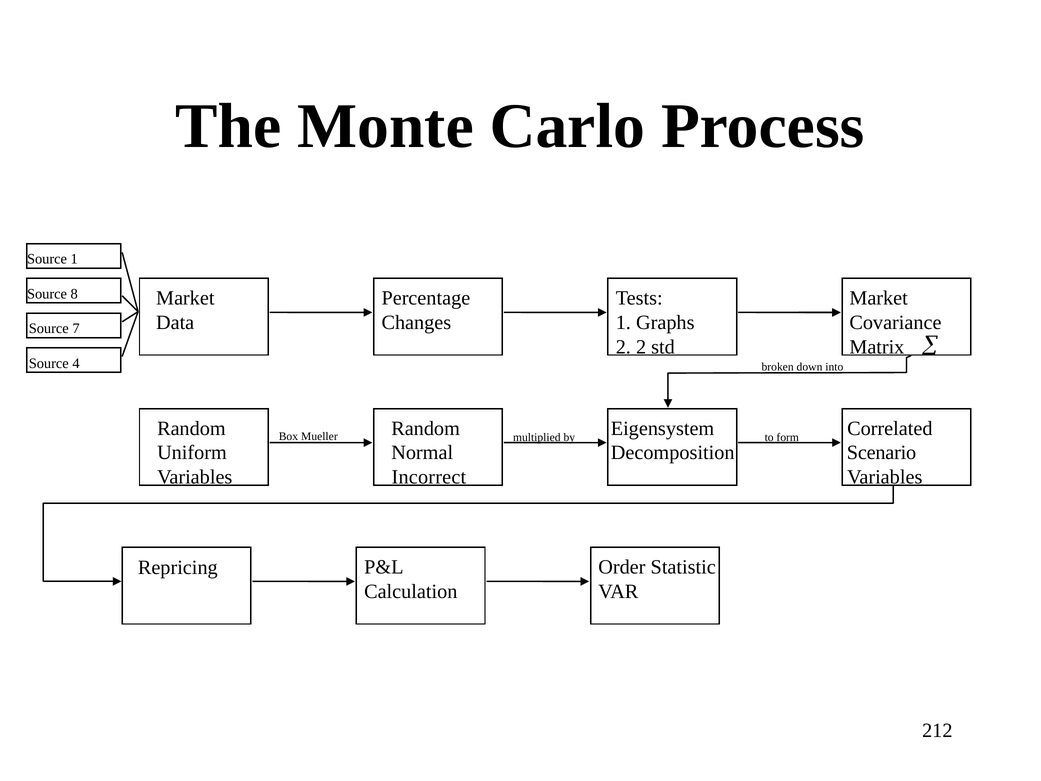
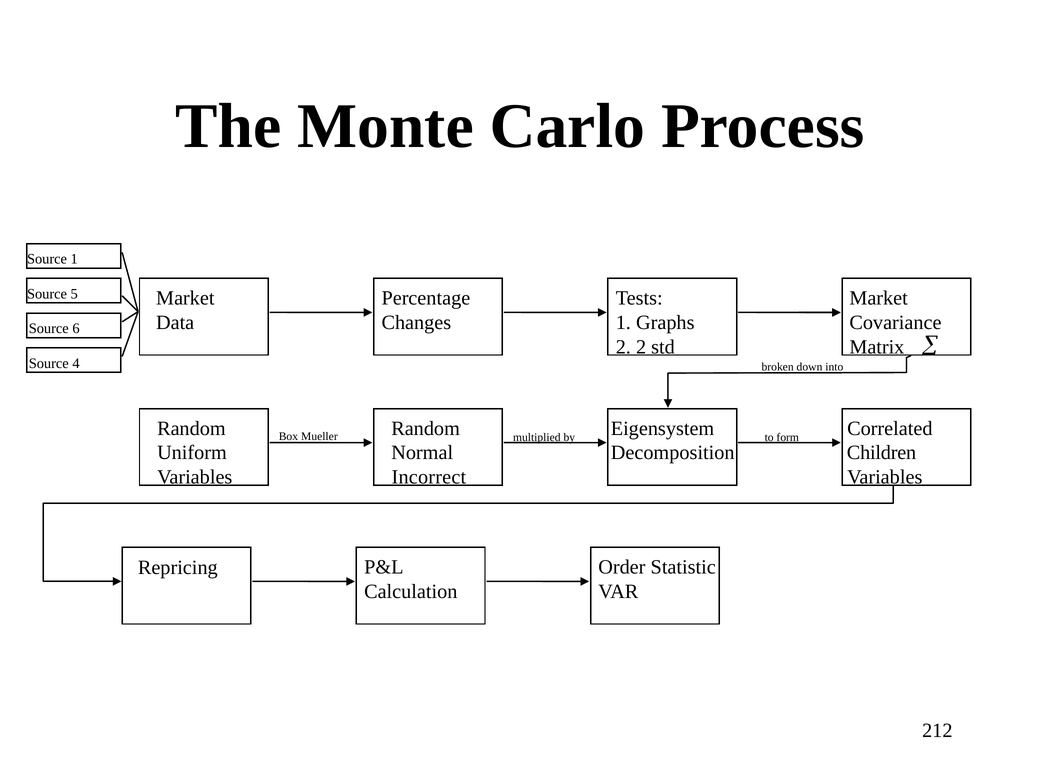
8: 8 -> 5 (74, 294)
7: 7 -> 6 (76, 328)
Scenario: Scenario -> Children (882, 453)
